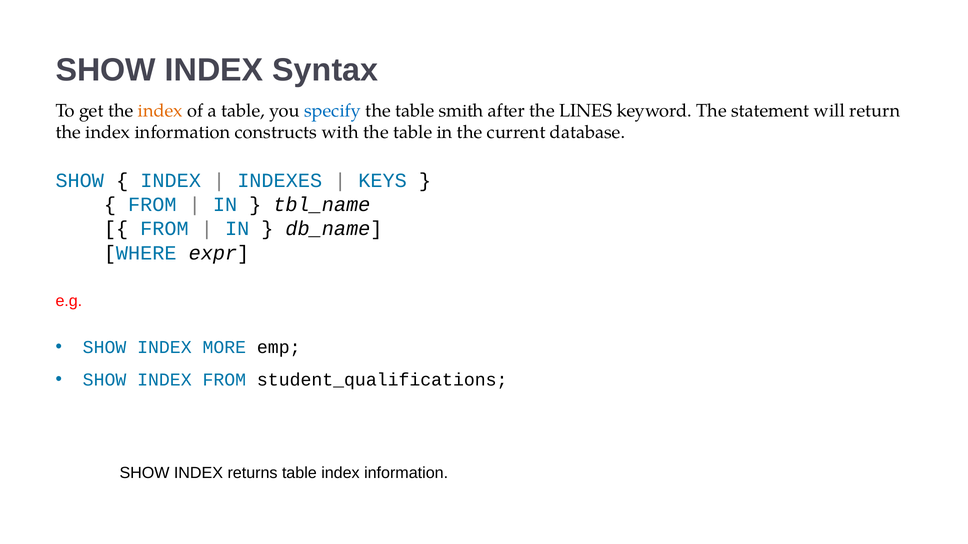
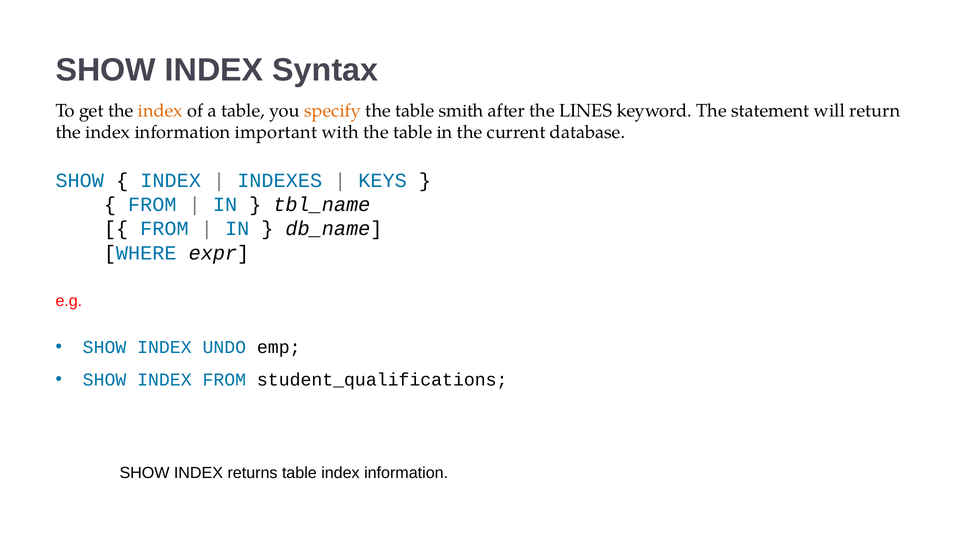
specify colour: blue -> orange (333, 111)
constructs: constructs -> important (276, 133)
MORE: MORE -> UNDO (224, 347)
